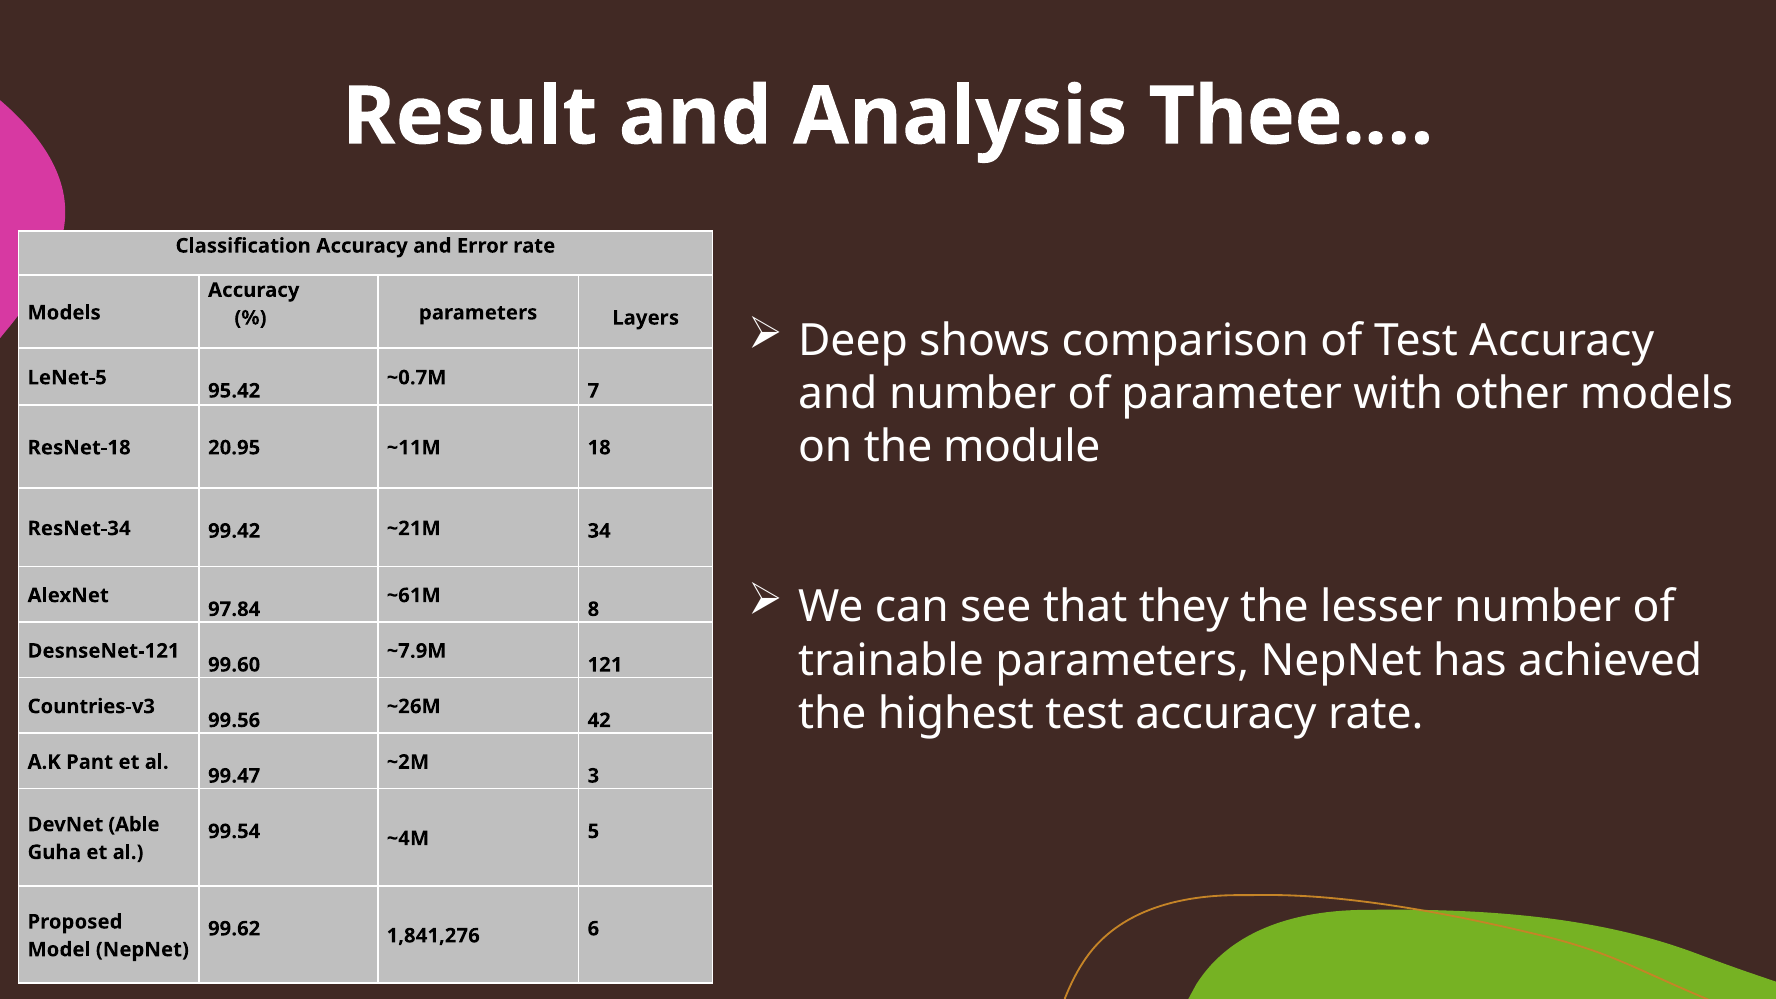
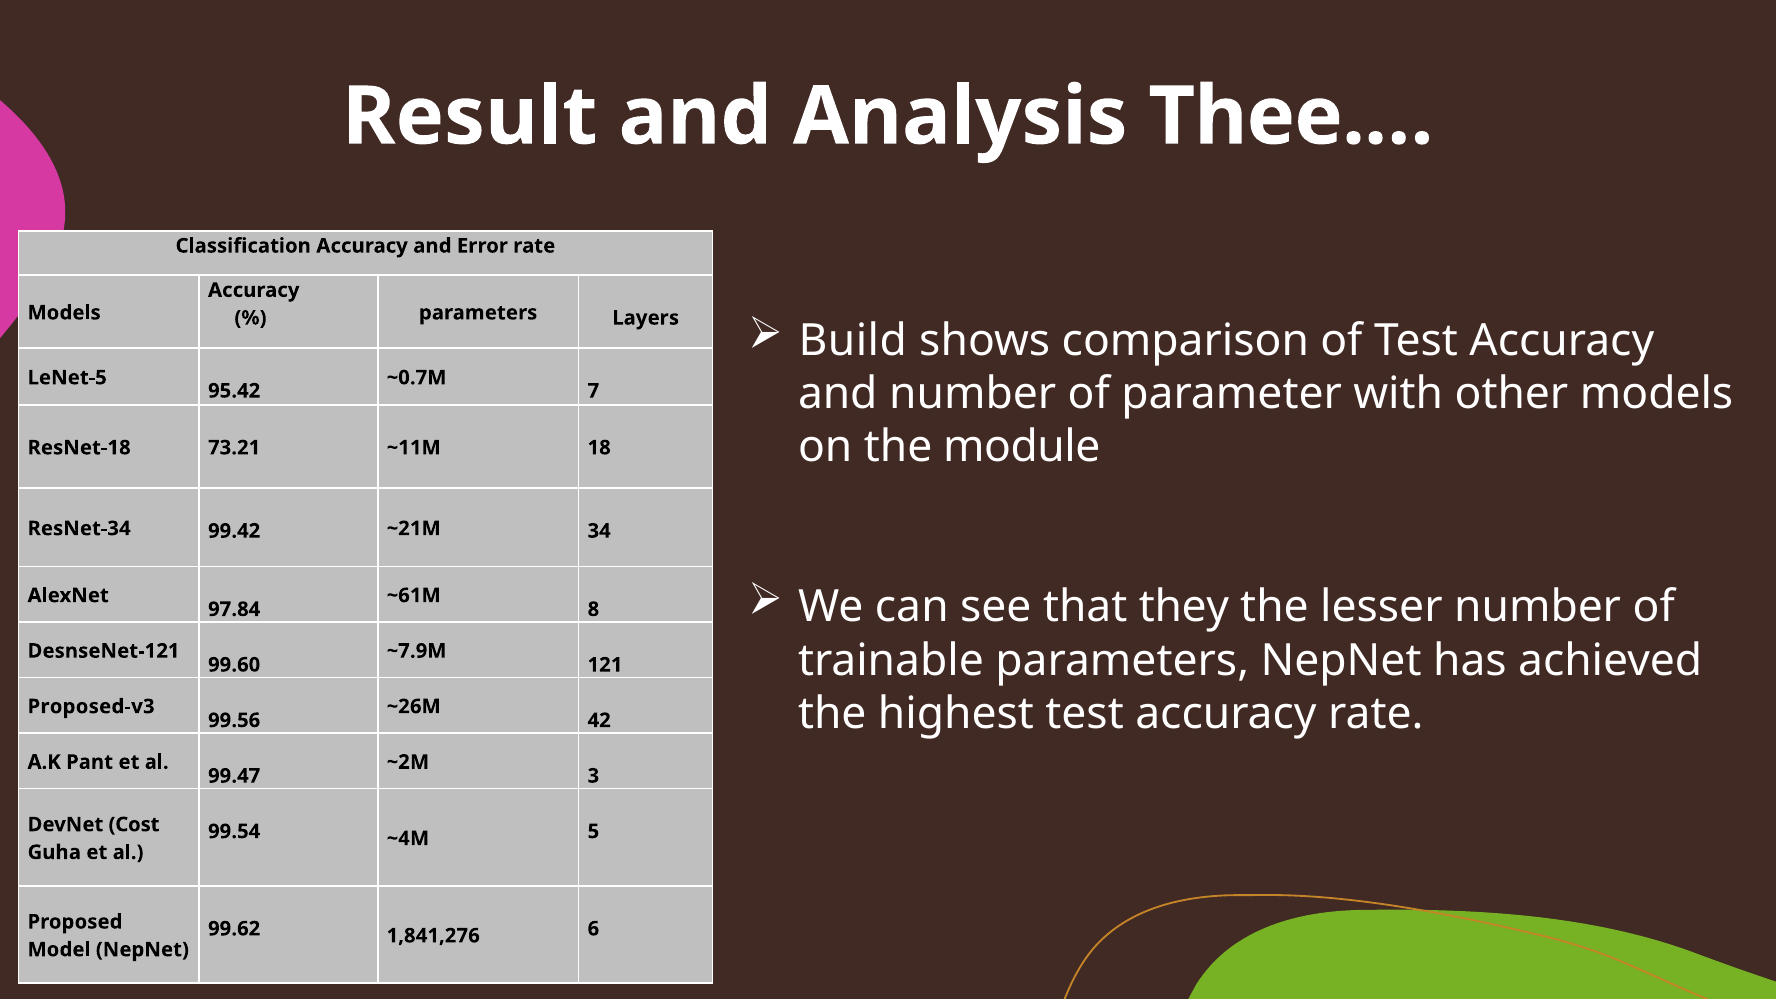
Deep: Deep -> Build (853, 341)
20.95: 20.95 -> 73.21 (234, 448)
Countries-v3: Countries-v3 -> Proposed-v3 (91, 707)
Able: Able -> Cost (134, 825)
